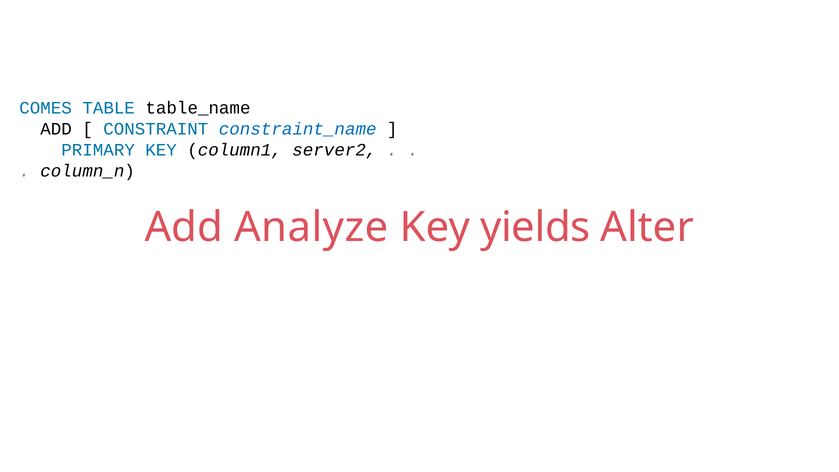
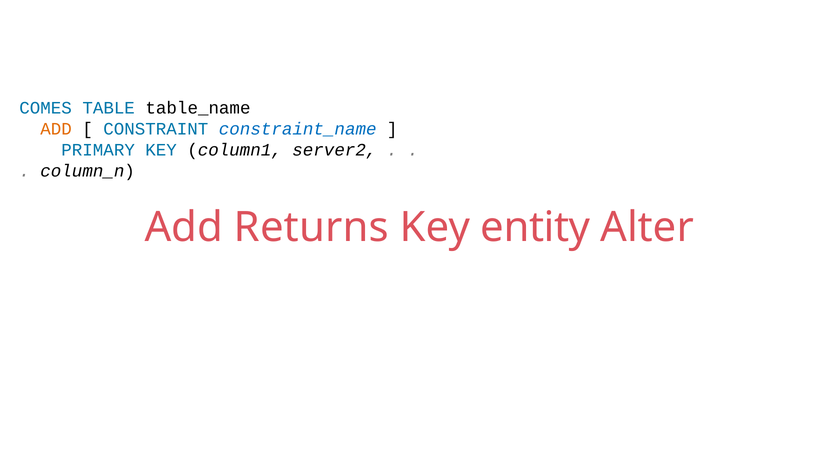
ADD colour: black -> orange (56, 129)
Analyze: Analyze -> Returns (311, 228)
yields: yields -> entity (535, 228)
